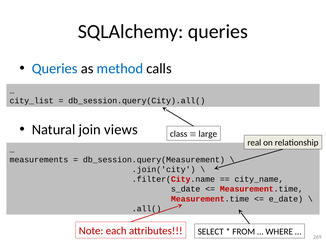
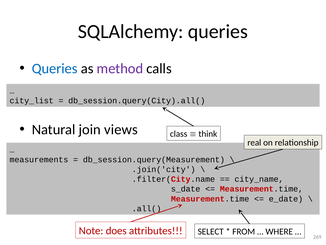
method colour: blue -> purple (120, 68)
large: large -> think (208, 134)
each: each -> does (116, 230)
